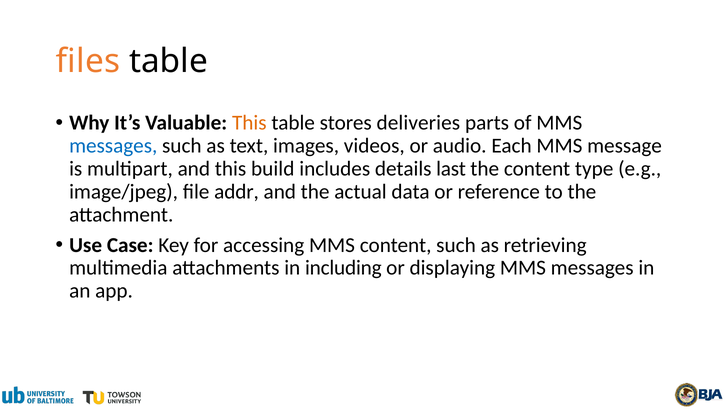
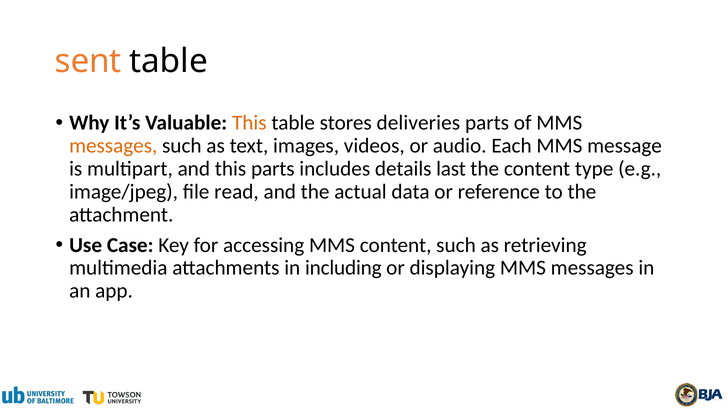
files: files -> sent (88, 61)
messages colour: blue -> orange (113, 146)
this build: build -> parts (273, 169)
addr: addr -> read (236, 192)
